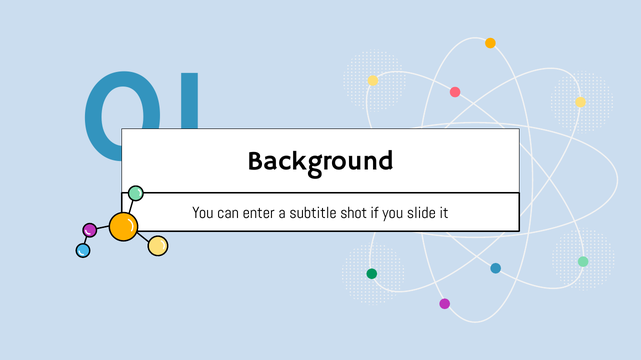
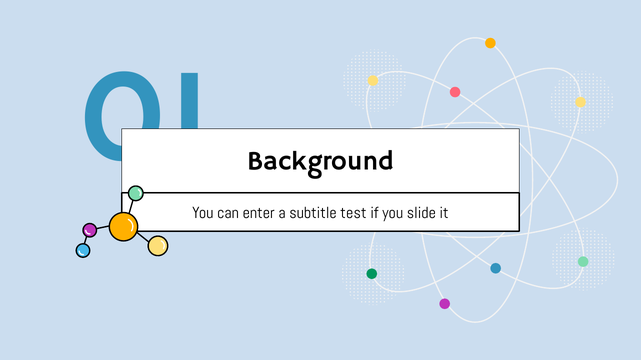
shot: shot -> test (353, 213)
